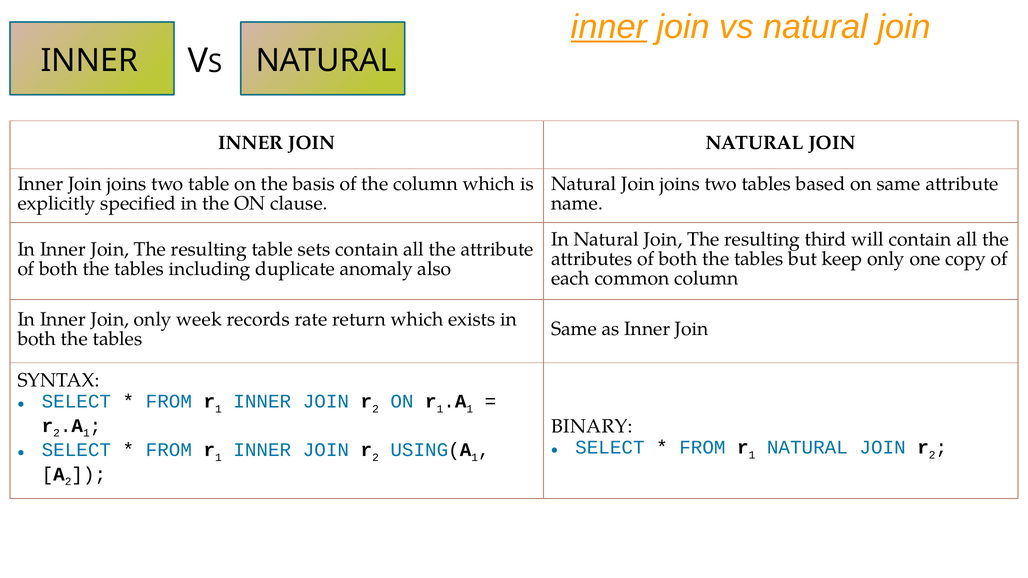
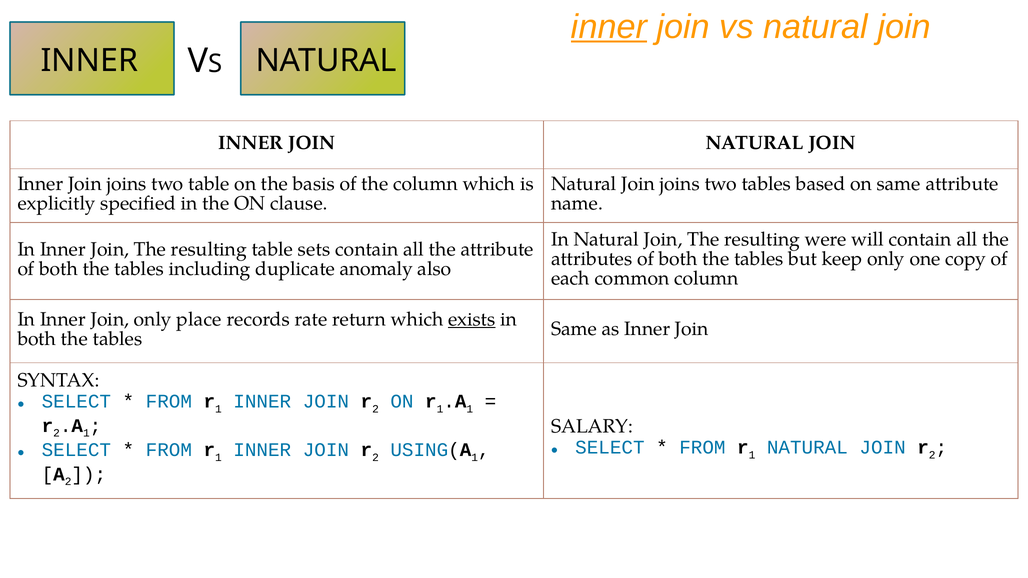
third: third -> were (826, 240)
week: week -> place (199, 319)
exists underline: none -> present (472, 319)
BINARY: BINARY -> SALARY (592, 426)
